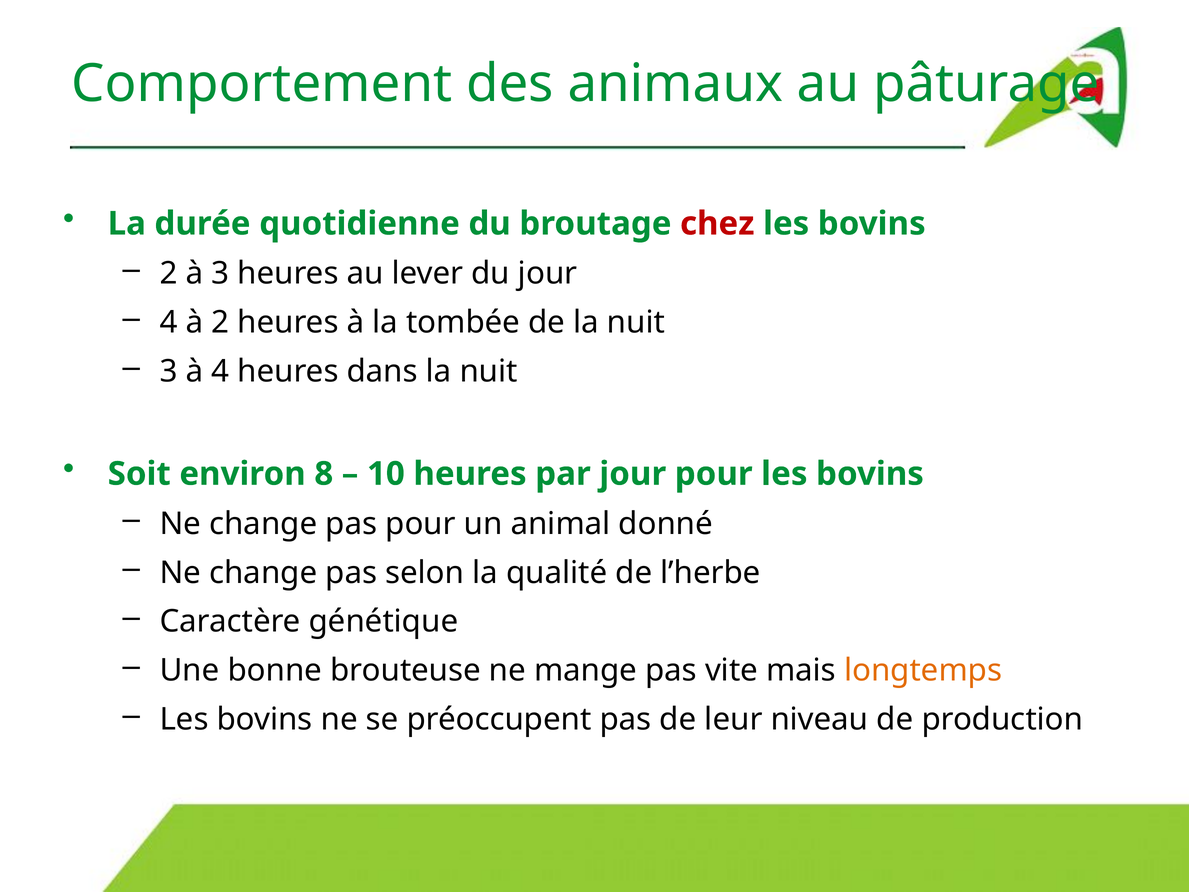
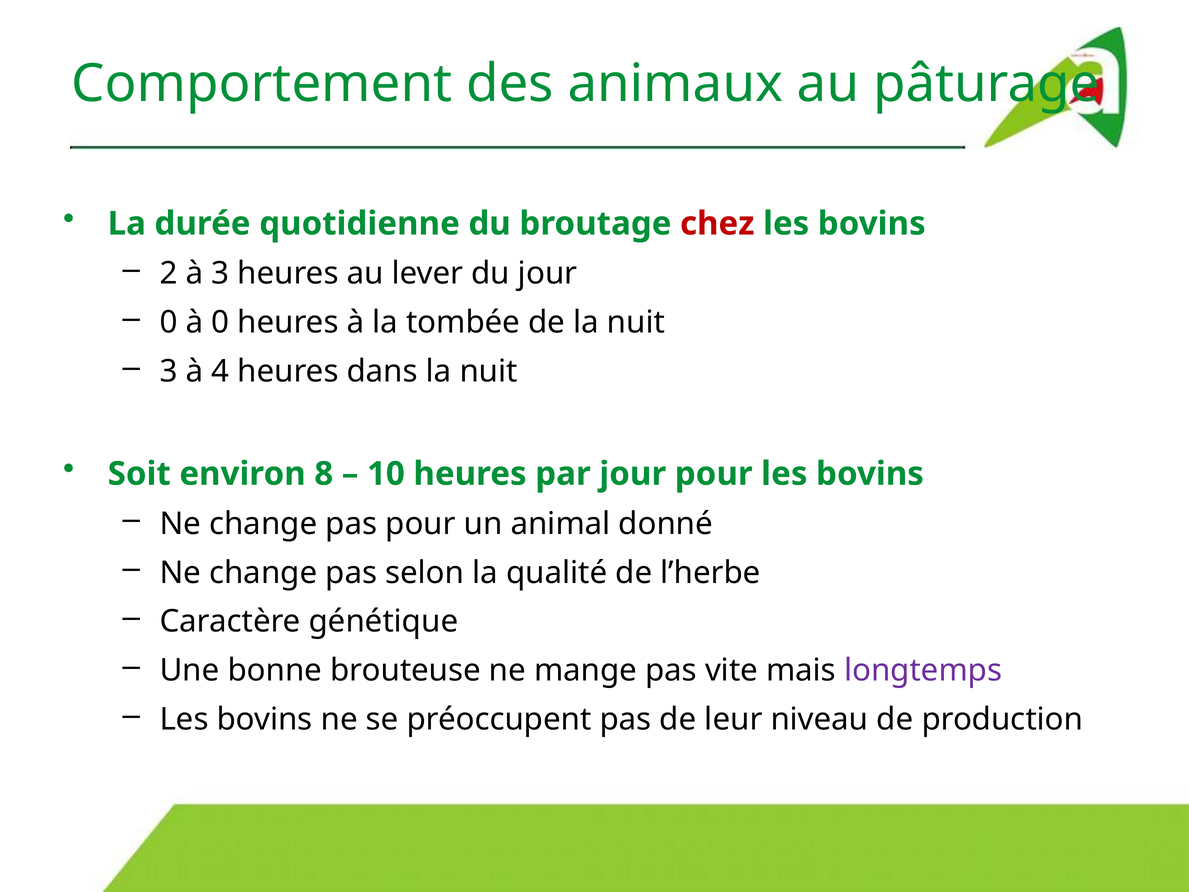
4: 4 -> 0 (169, 322)
à 2: 2 -> 0 (220, 322)
longtemps colour: orange -> purple (923, 670)
